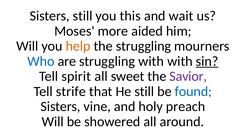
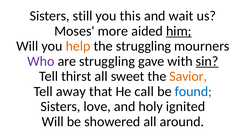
him underline: none -> present (179, 31)
Who colour: blue -> purple (41, 61)
struggling with: with -> gave (151, 61)
spirit: spirit -> thirst (76, 76)
Savior colour: purple -> orange (188, 76)
strife: strife -> away (71, 92)
He still: still -> call (144, 92)
vine: vine -> love (97, 107)
preach: preach -> ignited (186, 107)
